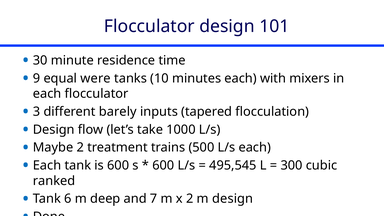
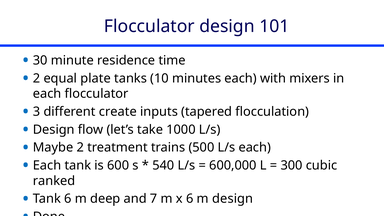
9: 9 -> 2 (37, 78)
were: were -> plate (96, 78)
barely: barely -> create (118, 112)
600: 600 -> 540 (163, 165)
495,545: 495,545 -> 600,000 (233, 165)
x 2: 2 -> 6 (190, 199)
